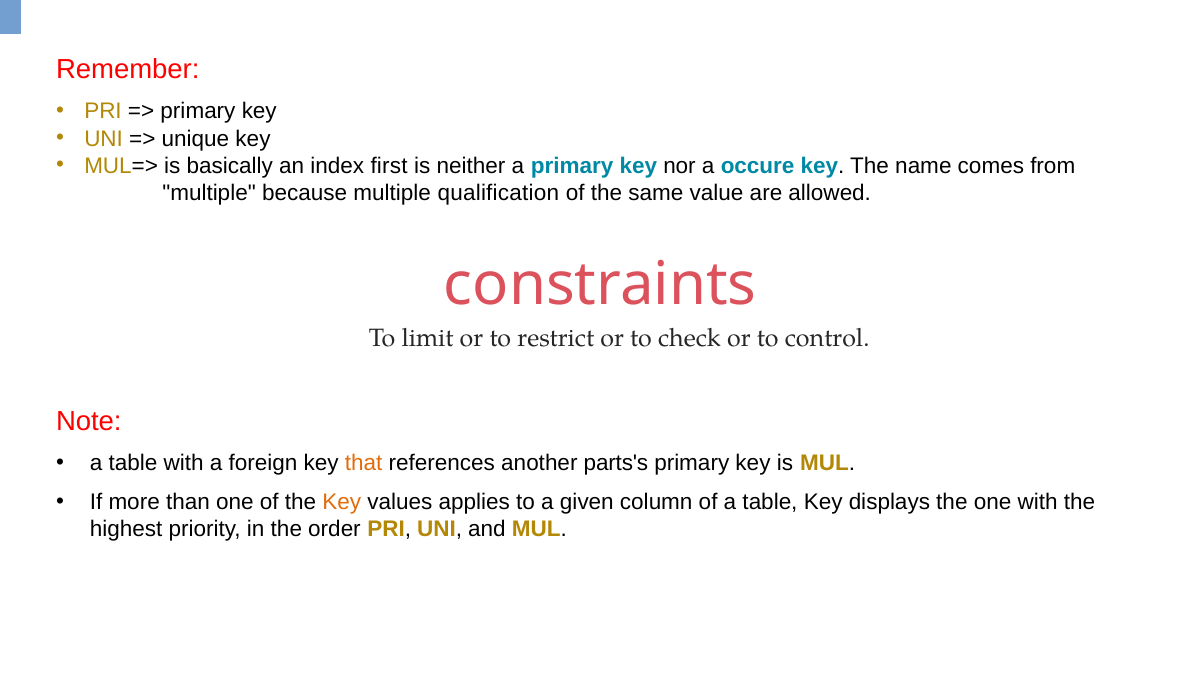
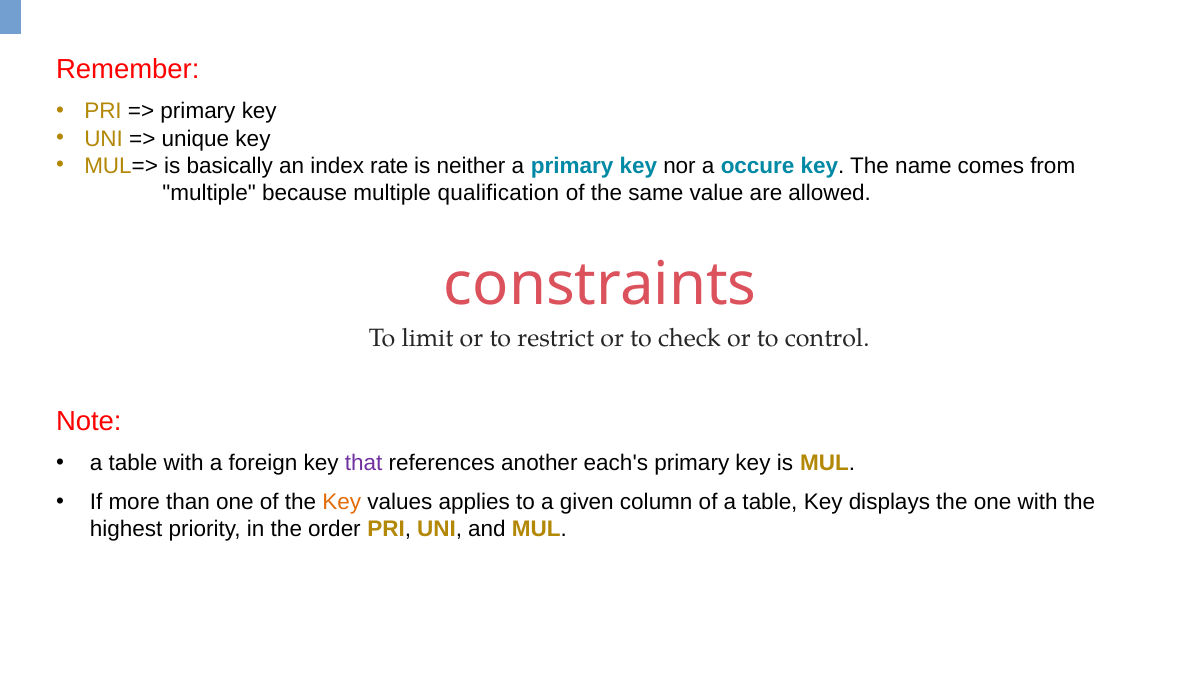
first: first -> rate (389, 166)
that colour: orange -> purple (364, 463)
parts's: parts's -> each's (616, 463)
